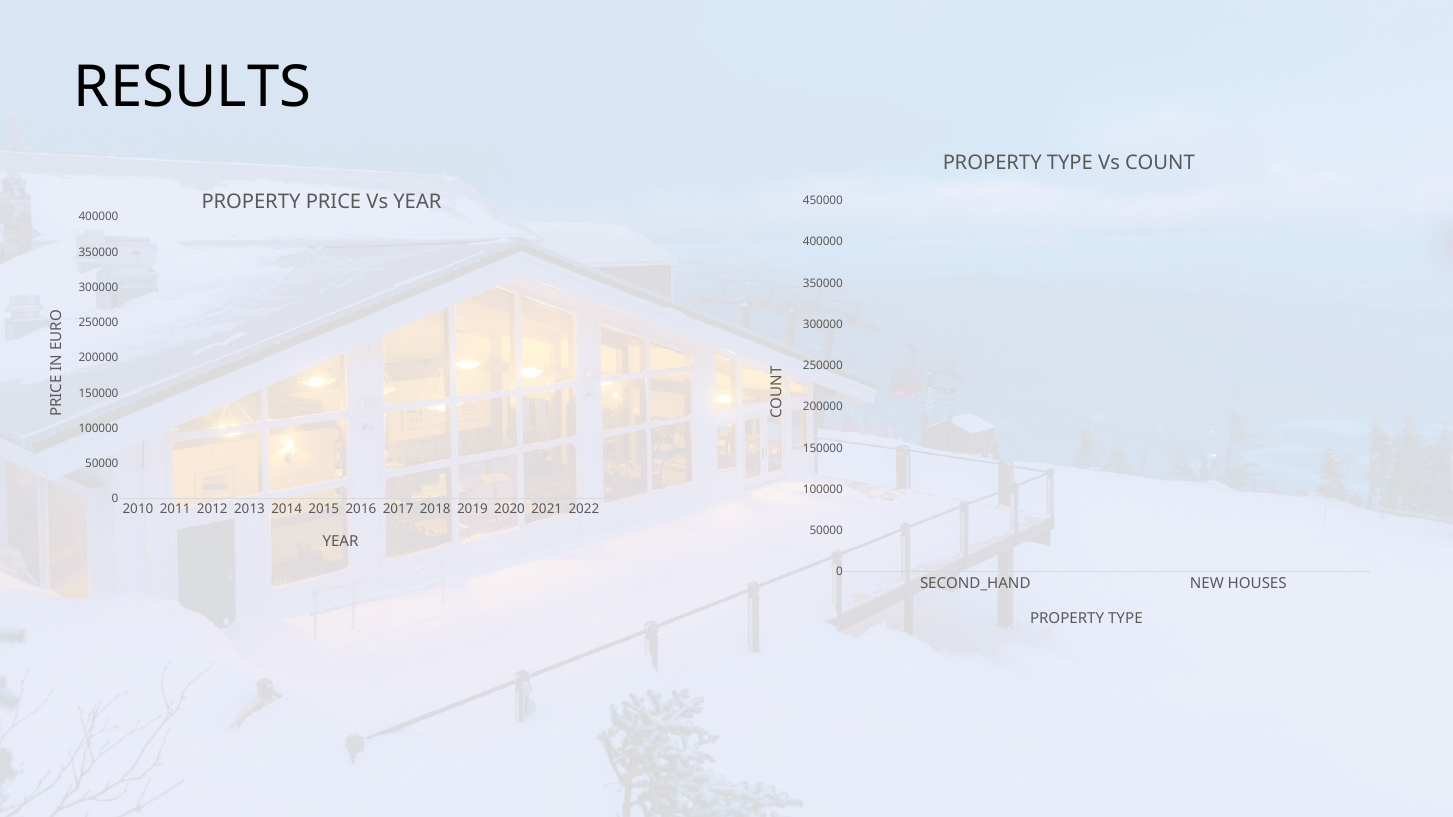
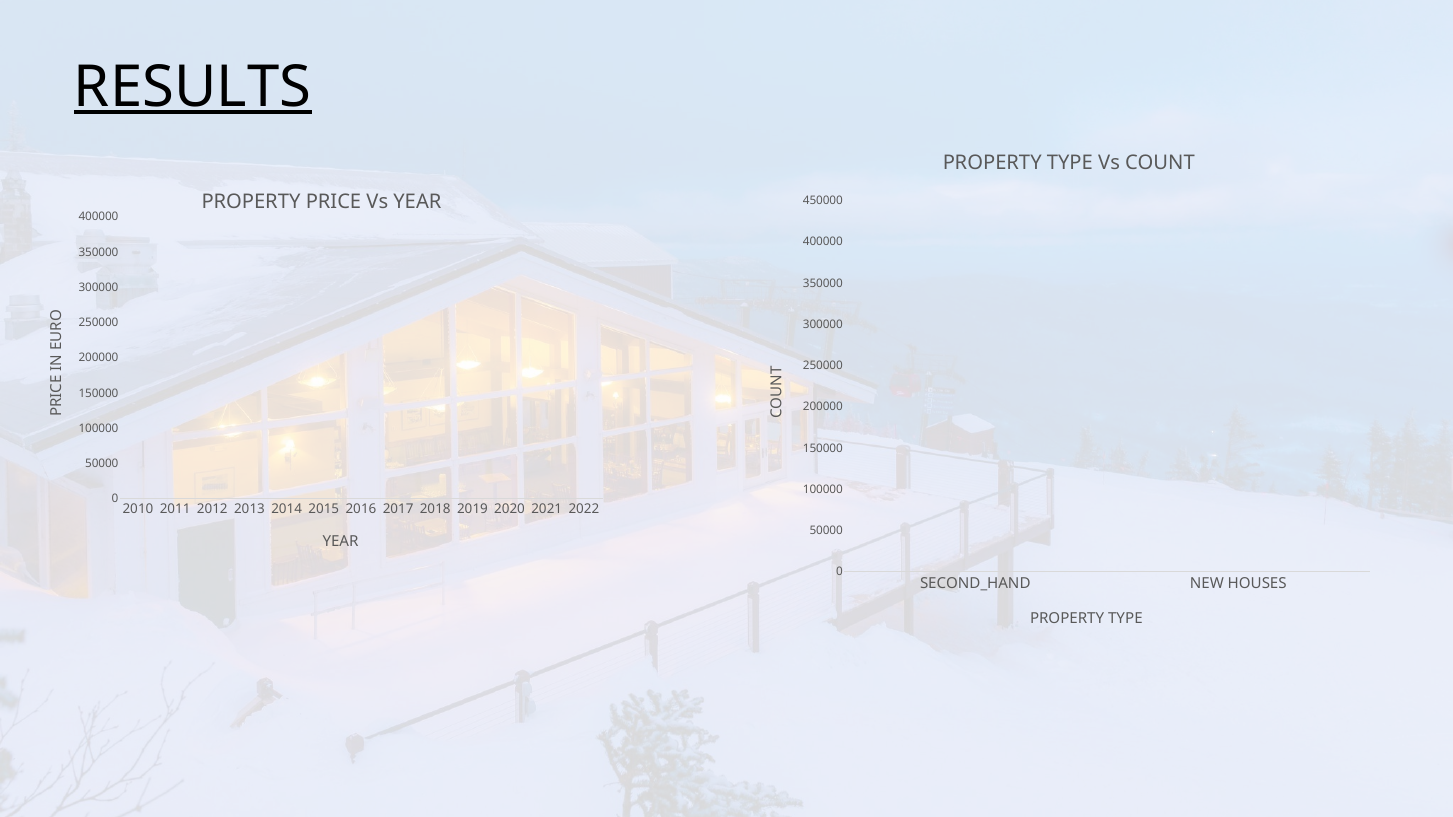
RESULTS underline: none -> present (193, 87)
